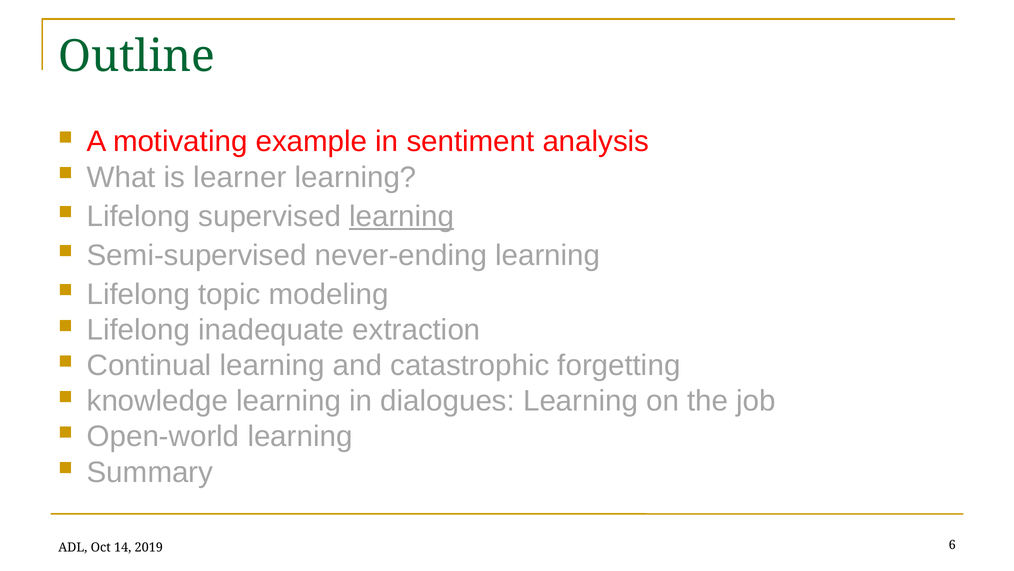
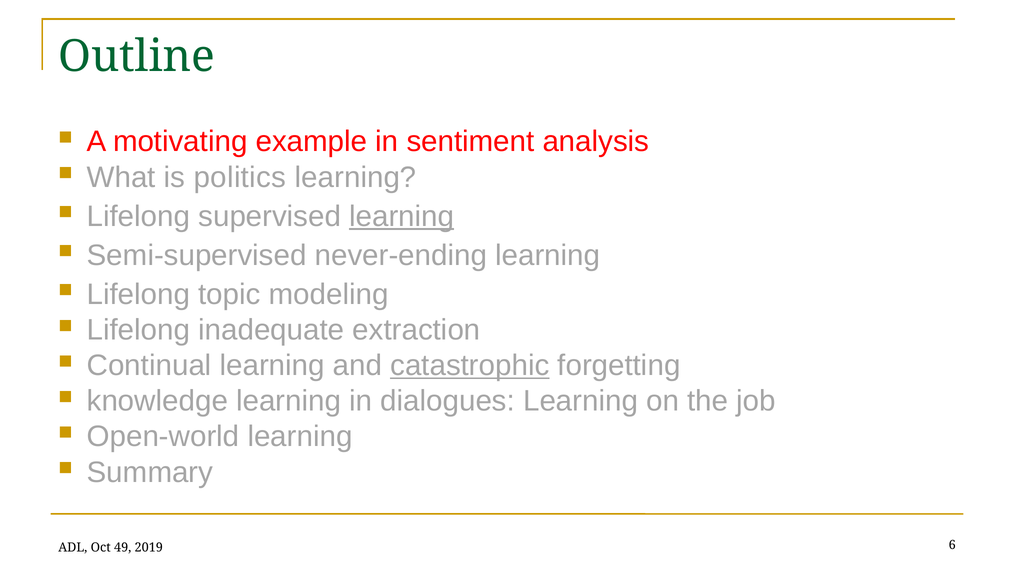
learner: learner -> politics (240, 177)
catastrophic underline: none -> present (470, 365)
14: 14 -> 49 (123, 547)
